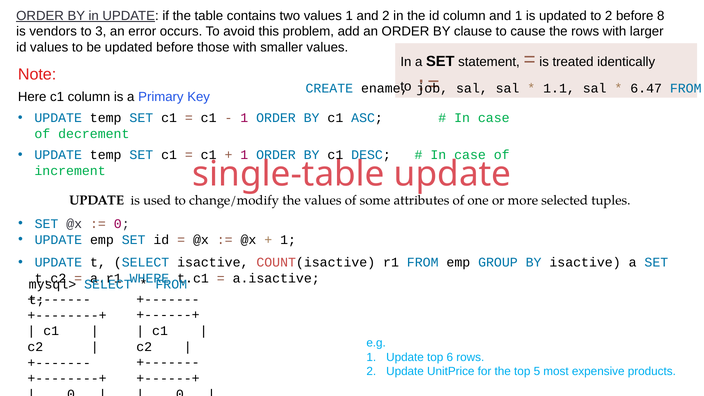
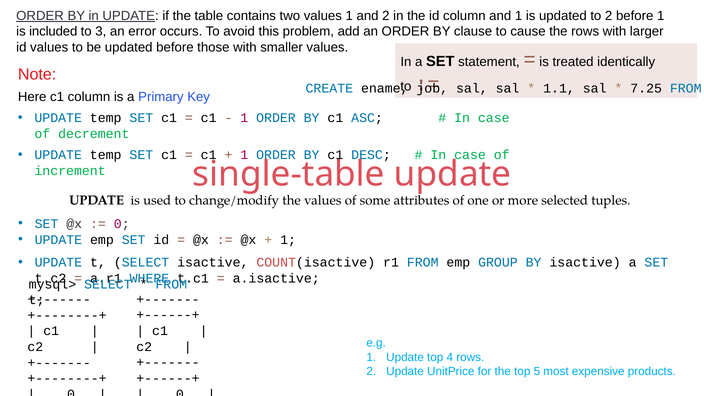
before 8: 8 -> 1 (661, 16)
vendors: vendors -> included (53, 32)
6.47: 6.47 -> 7.25 (646, 88)
top 6: 6 -> 4 (450, 357)
